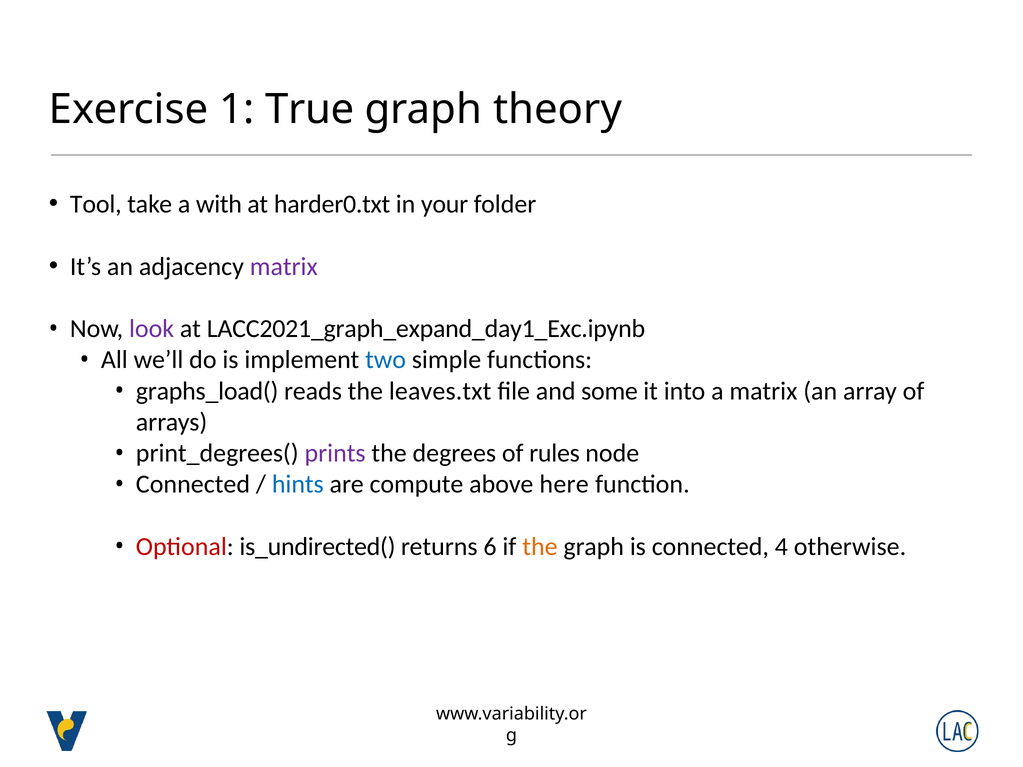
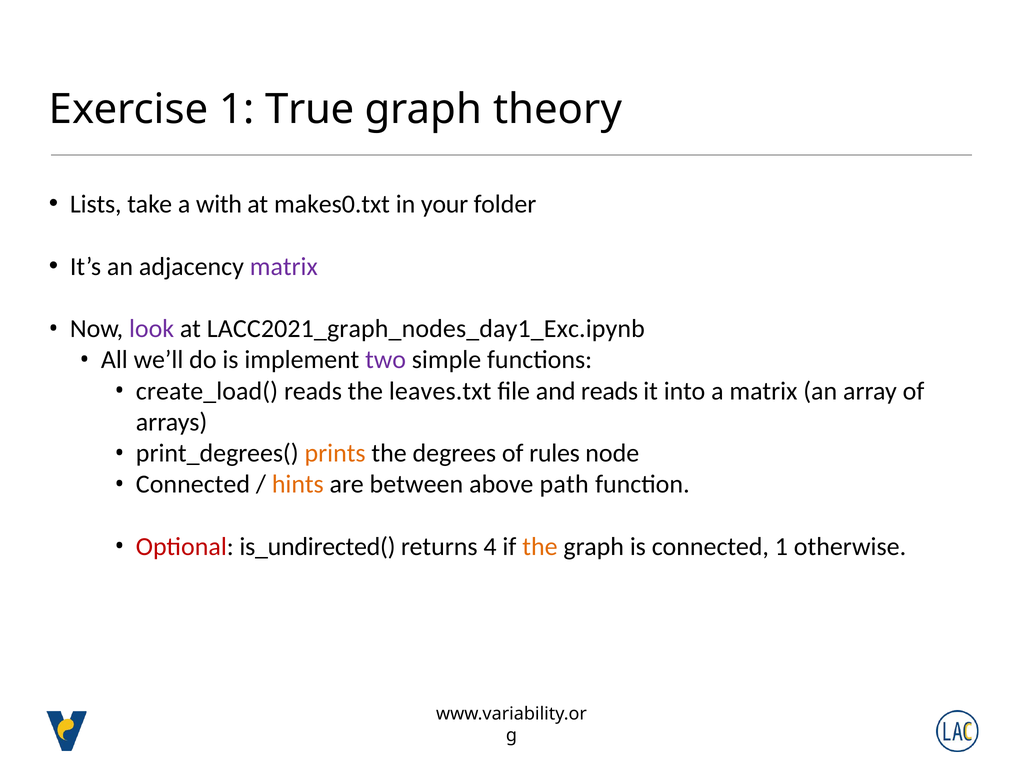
Tool: Tool -> Lists (96, 204)
harder0.txt: harder0.txt -> makes0.txt (332, 204)
LACC2021_graph_expand_day1_Exc.ipynb: LACC2021_graph_expand_day1_Exc.ipynb -> LACC2021_graph_nodes_day1_Exc.ipynb (426, 329)
two colour: blue -> purple (386, 360)
graphs_load(: graphs_load( -> create_load( (207, 391)
and some: some -> reads (610, 391)
prints colour: purple -> orange (335, 453)
hints colour: blue -> orange (298, 485)
compute: compute -> between (416, 485)
here: here -> path (564, 485)
6: 6 -> 4 (490, 547)
connected 4: 4 -> 1 (781, 547)
